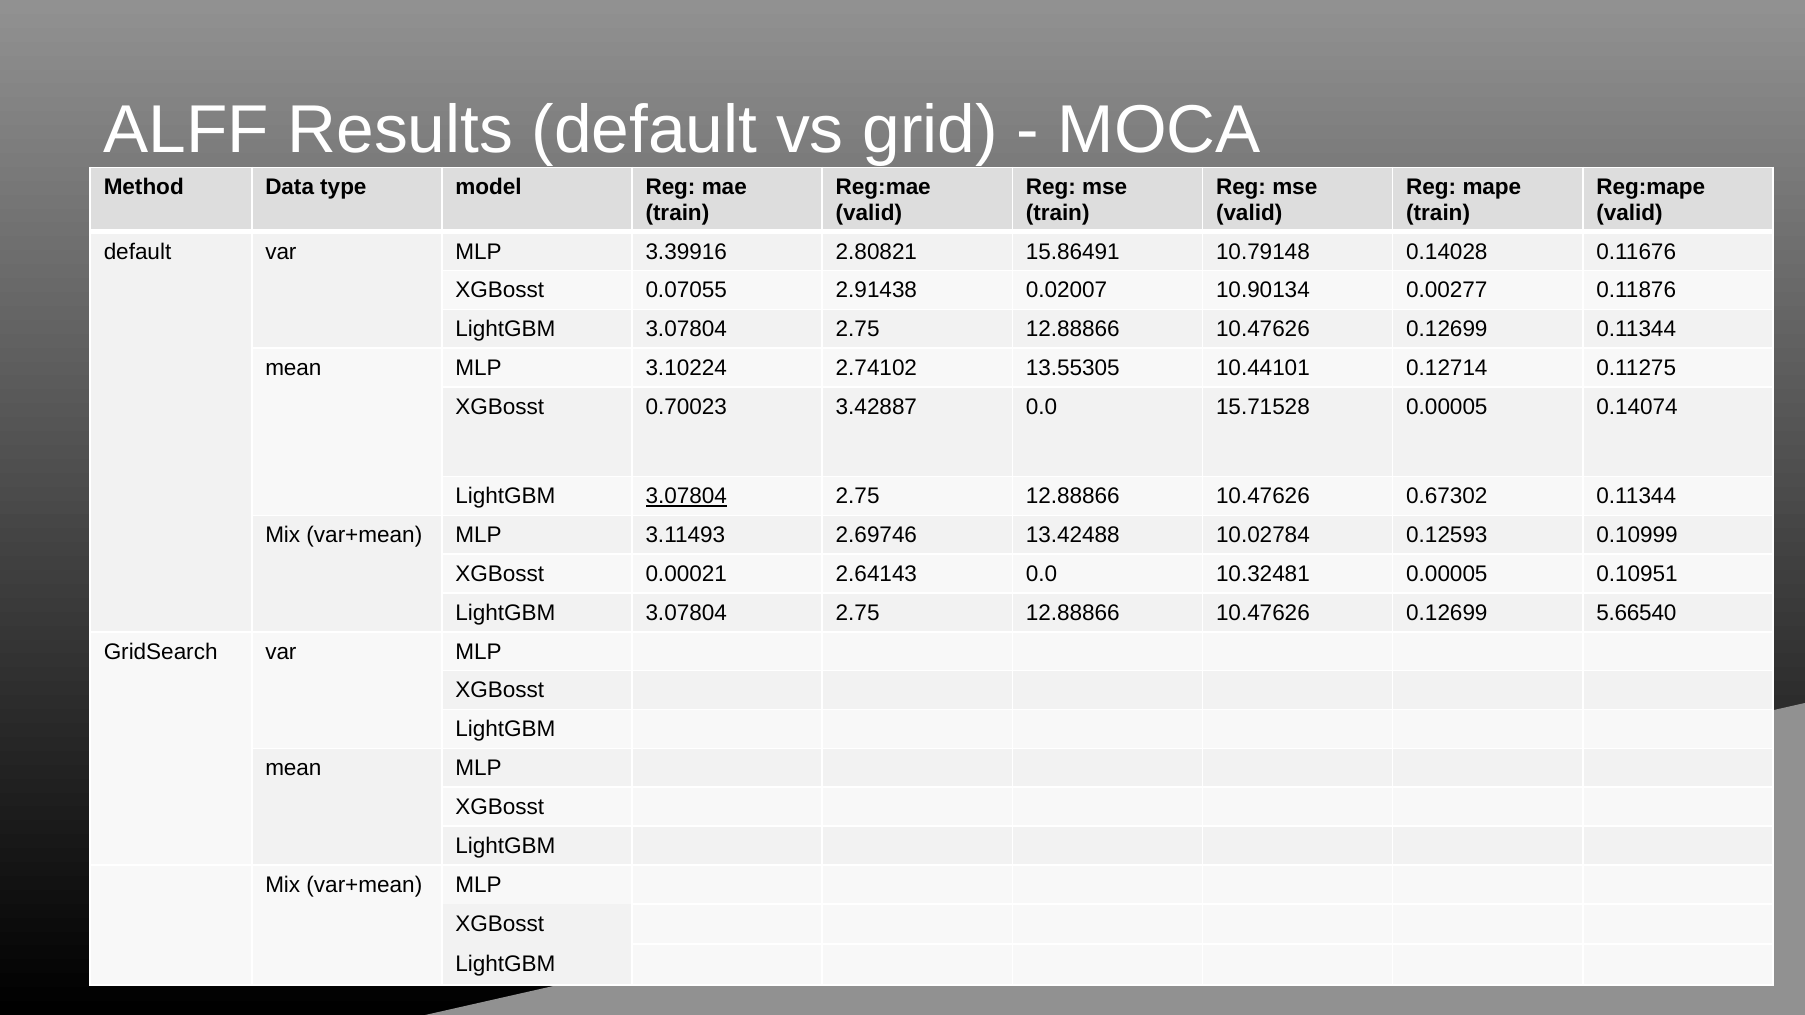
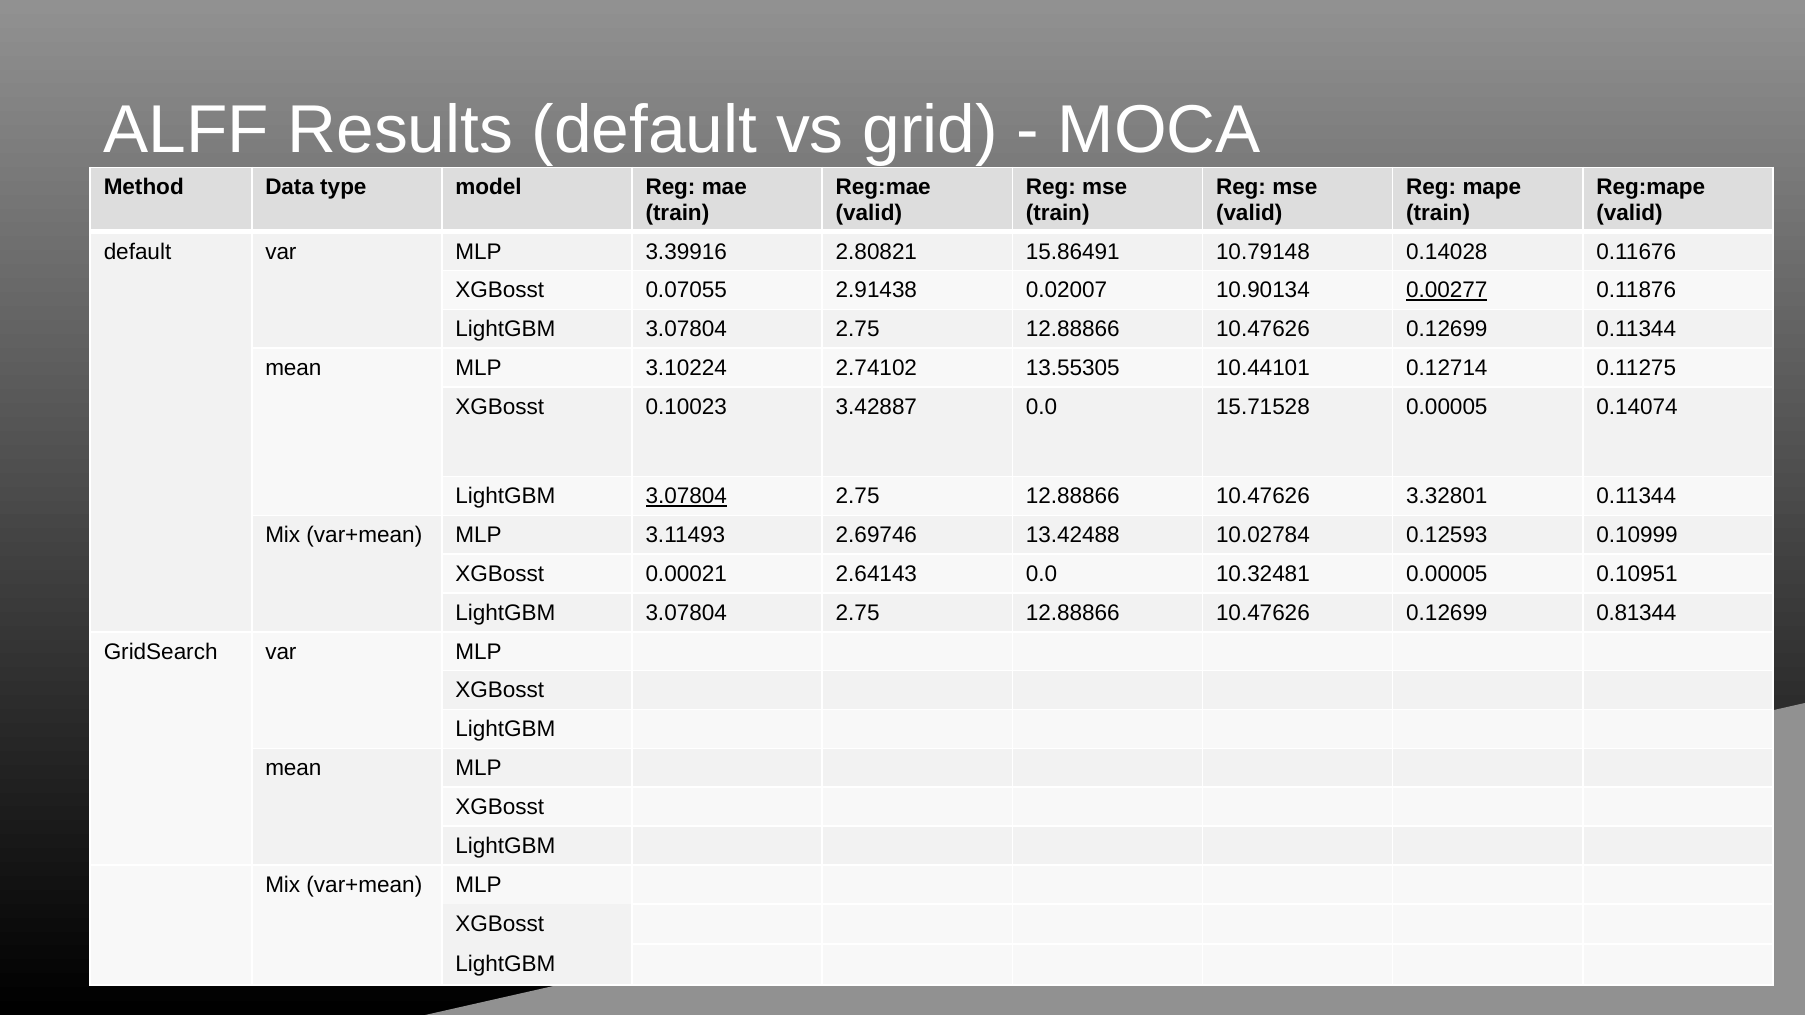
0.00277 underline: none -> present (1447, 291)
0.70023: 0.70023 -> 0.10023 (686, 407)
0.67302: 0.67302 -> 3.32801 (1447, 496)
5.66540: 5.66540 -> 0.81344 (1636, 613)
